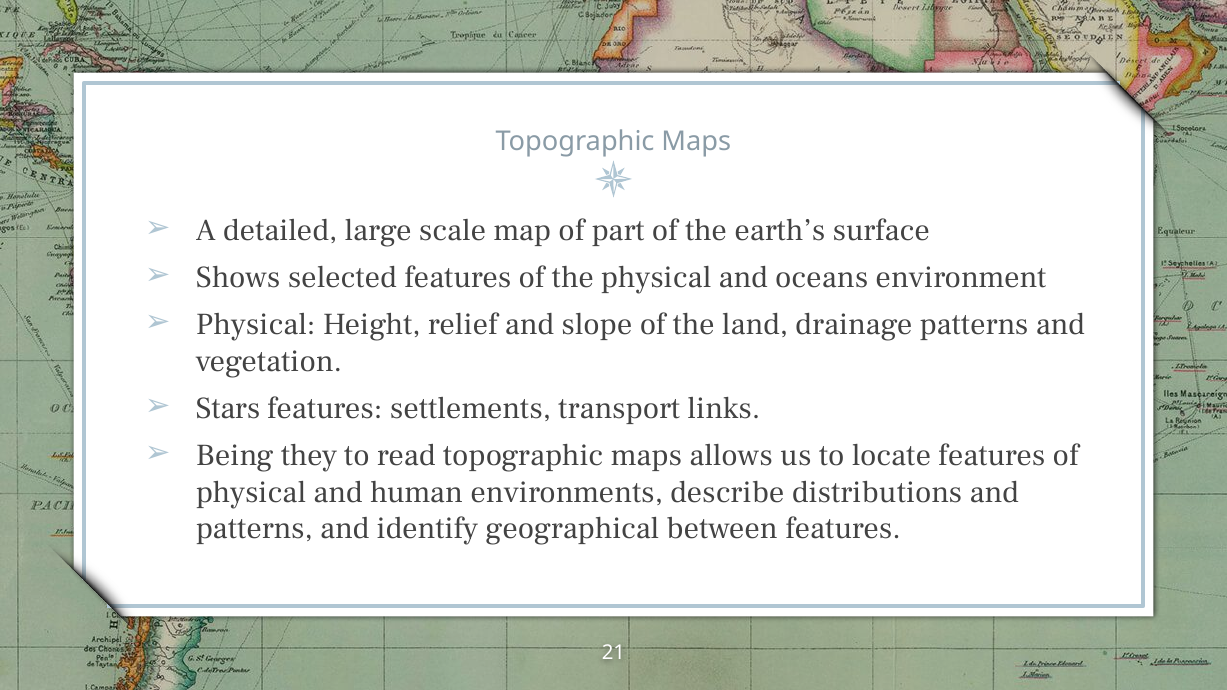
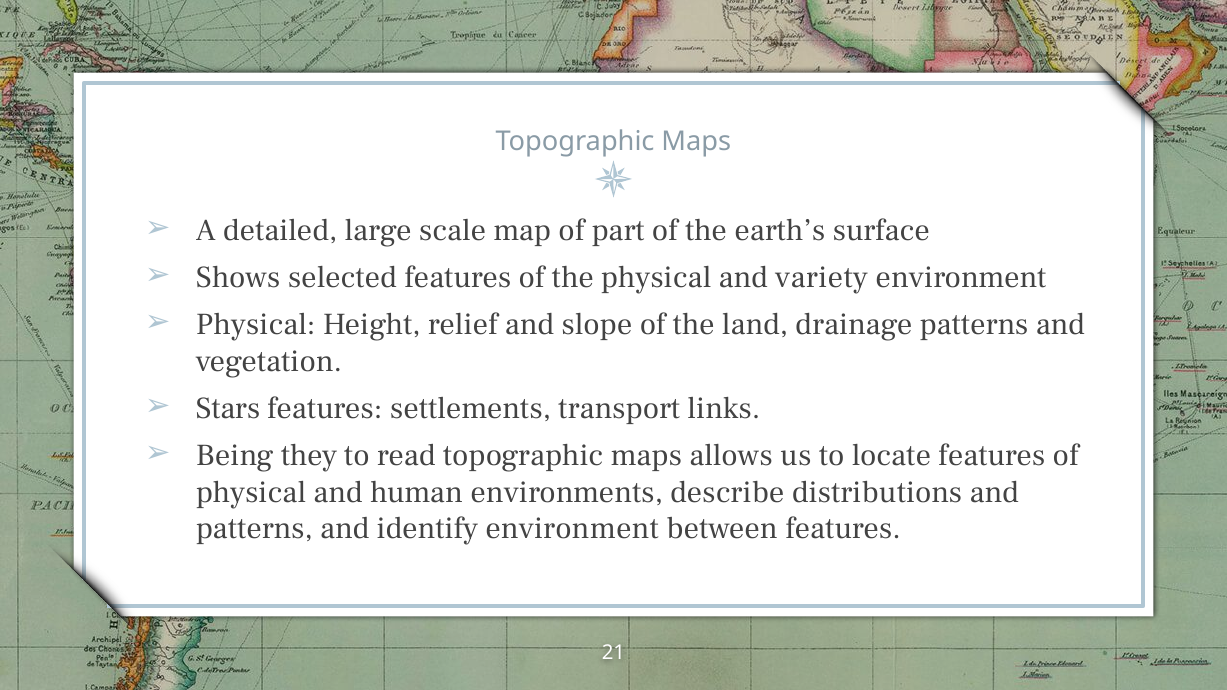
oceans: oceans -> variety (822, 277)
identify geographical: geographical -> environment (572, 529)
